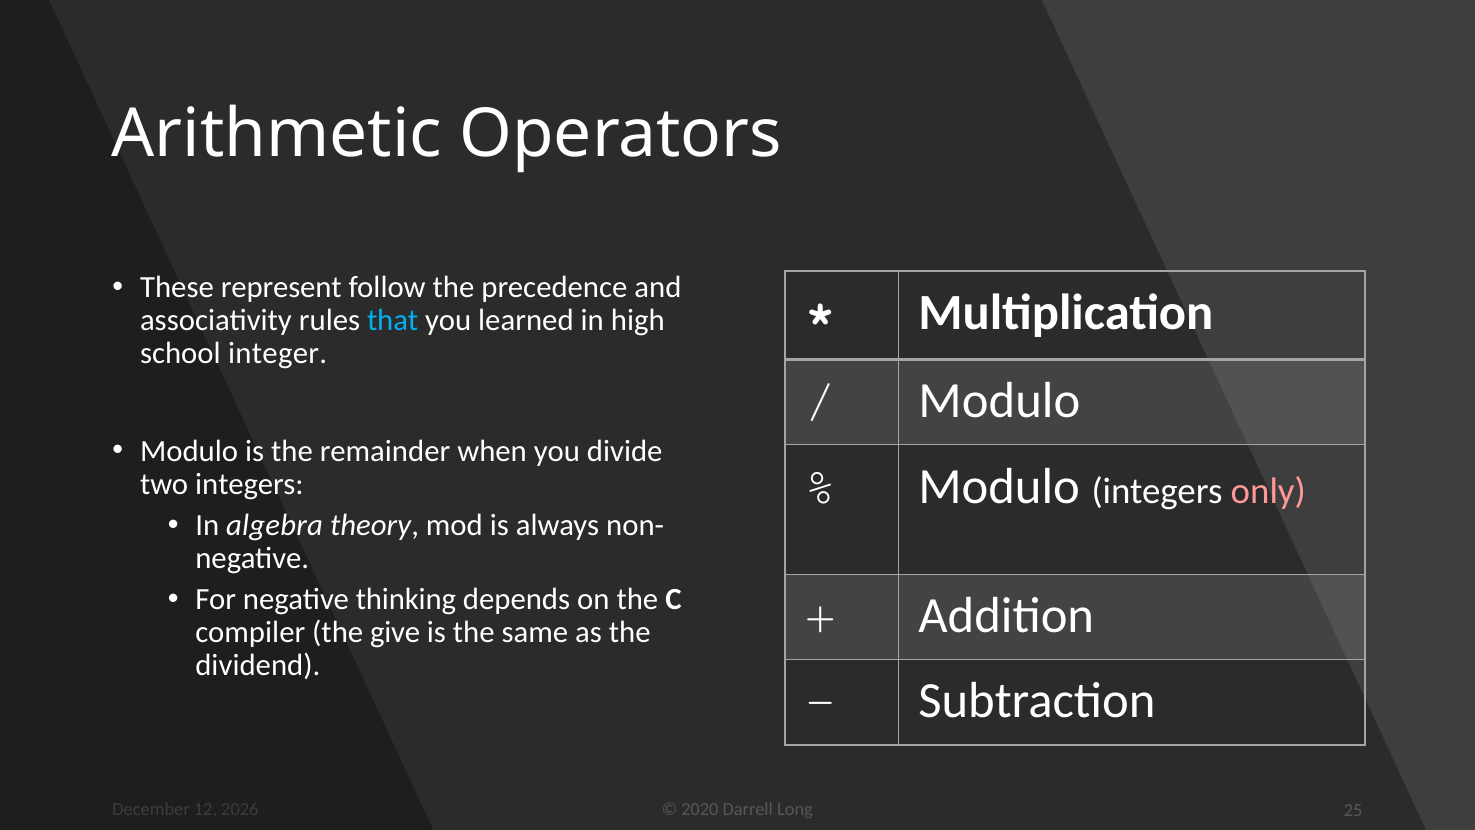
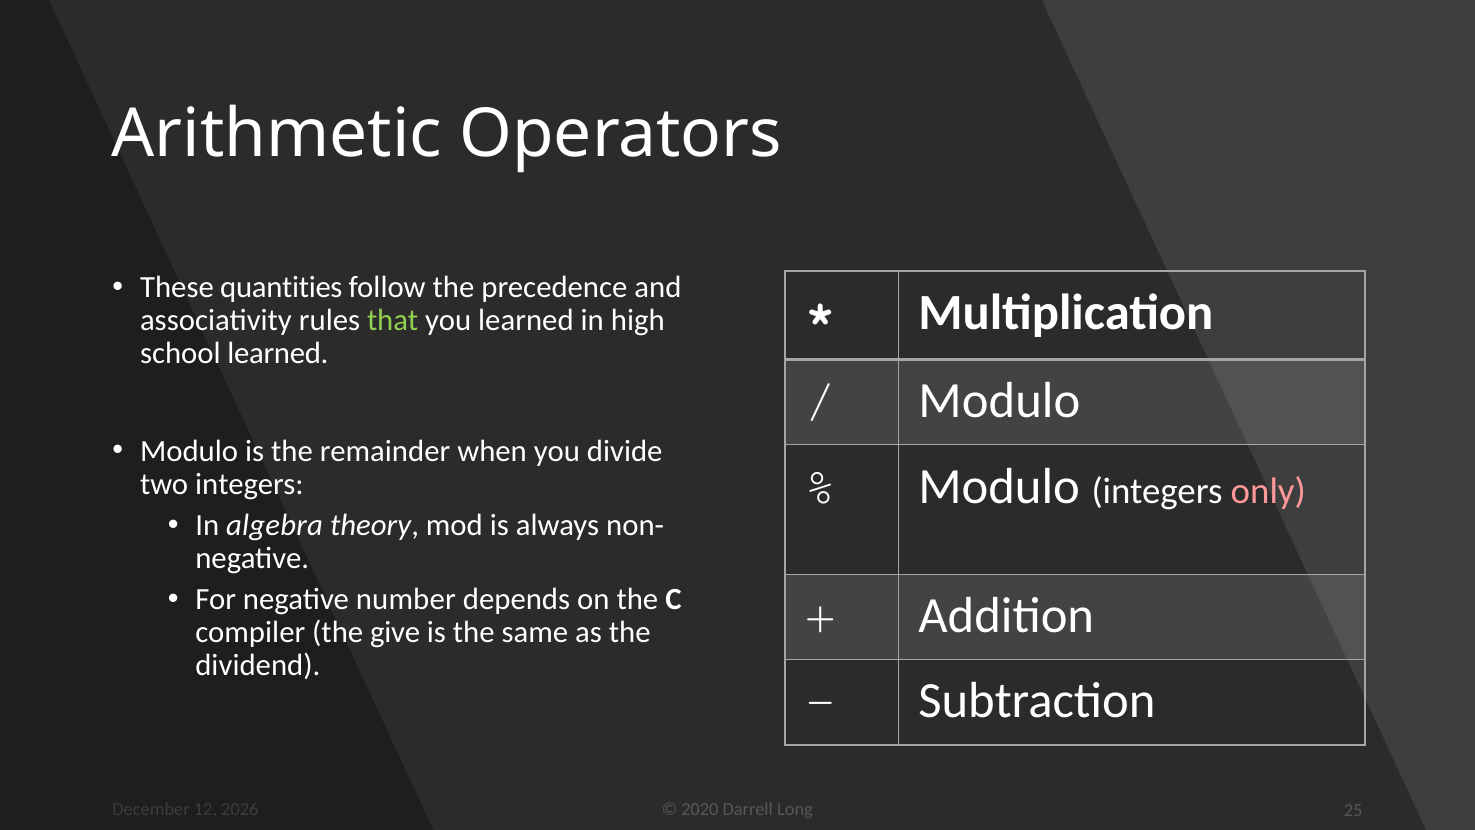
represent: represent -> quantities (281, 287)
that colour: light blue -> light green (393, 320)
school integer: integer -> learned (278, 354)
thinking: thinking -> number (406, 599)
